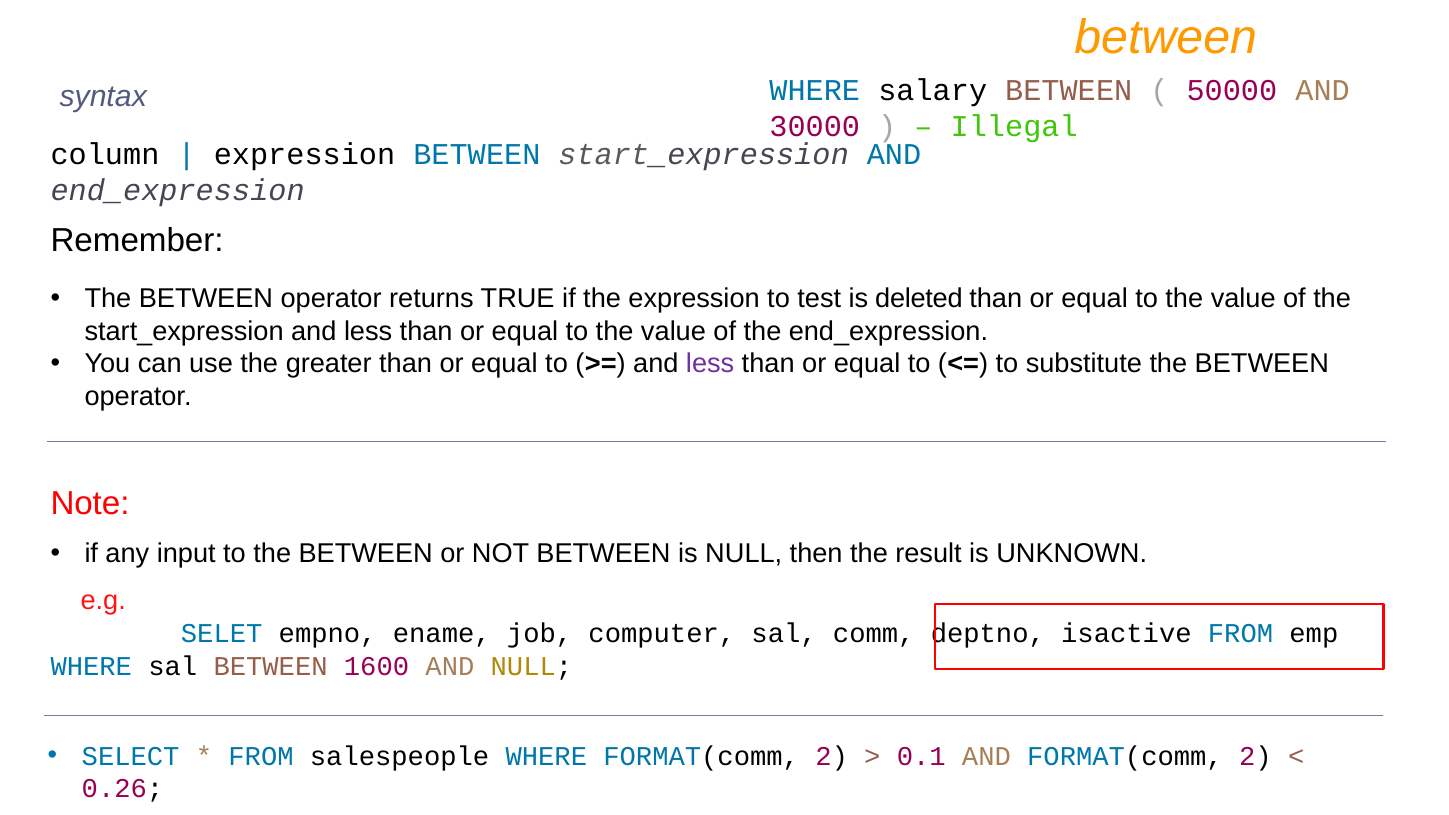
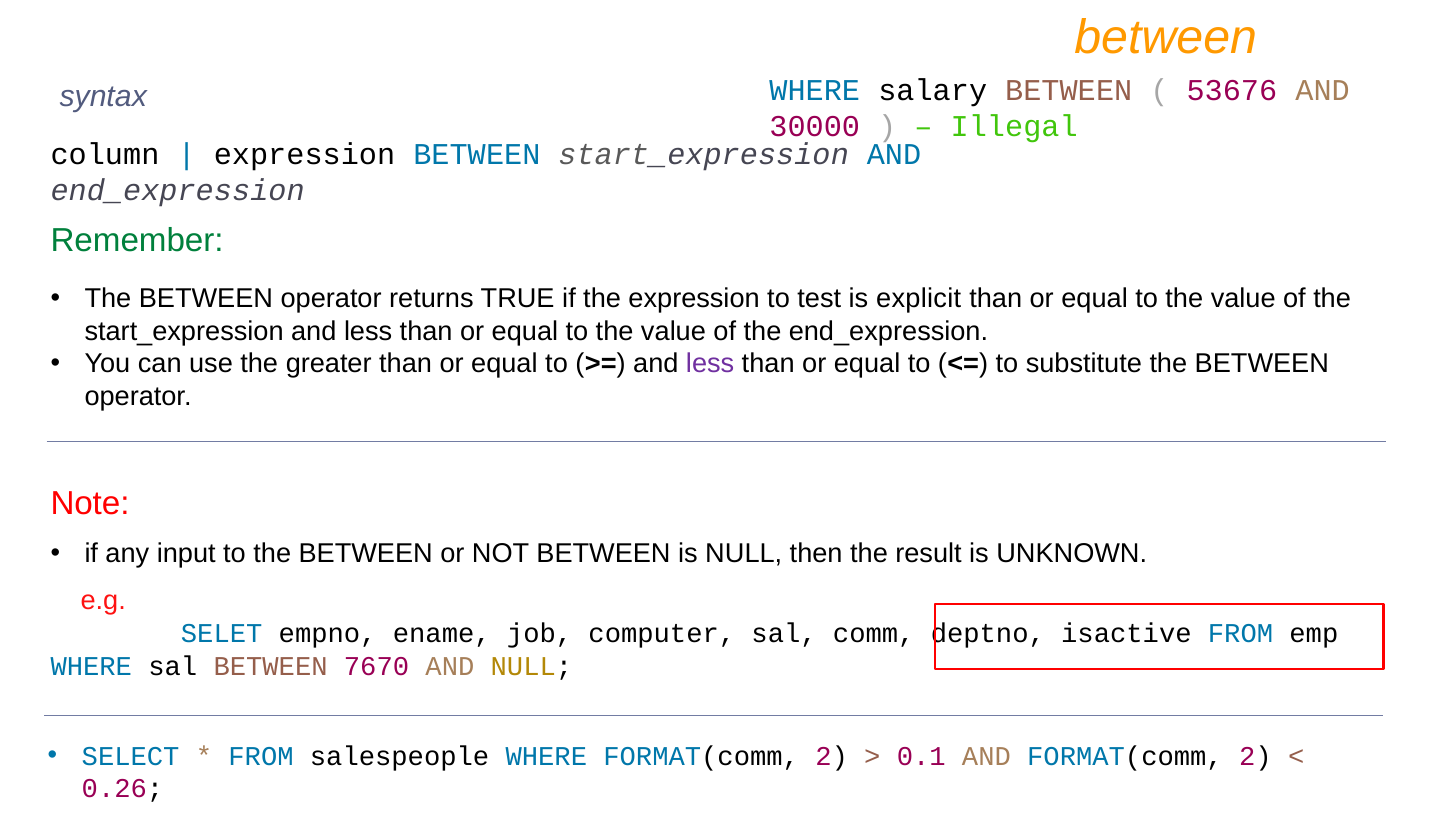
50000: 50000 -> 53676 (1232, 91)
Remember colour: black -> green (137, 241)
deleted: deleted -> explicit (919, 299)
1600: 1600 -> 7670 (377, 666)
